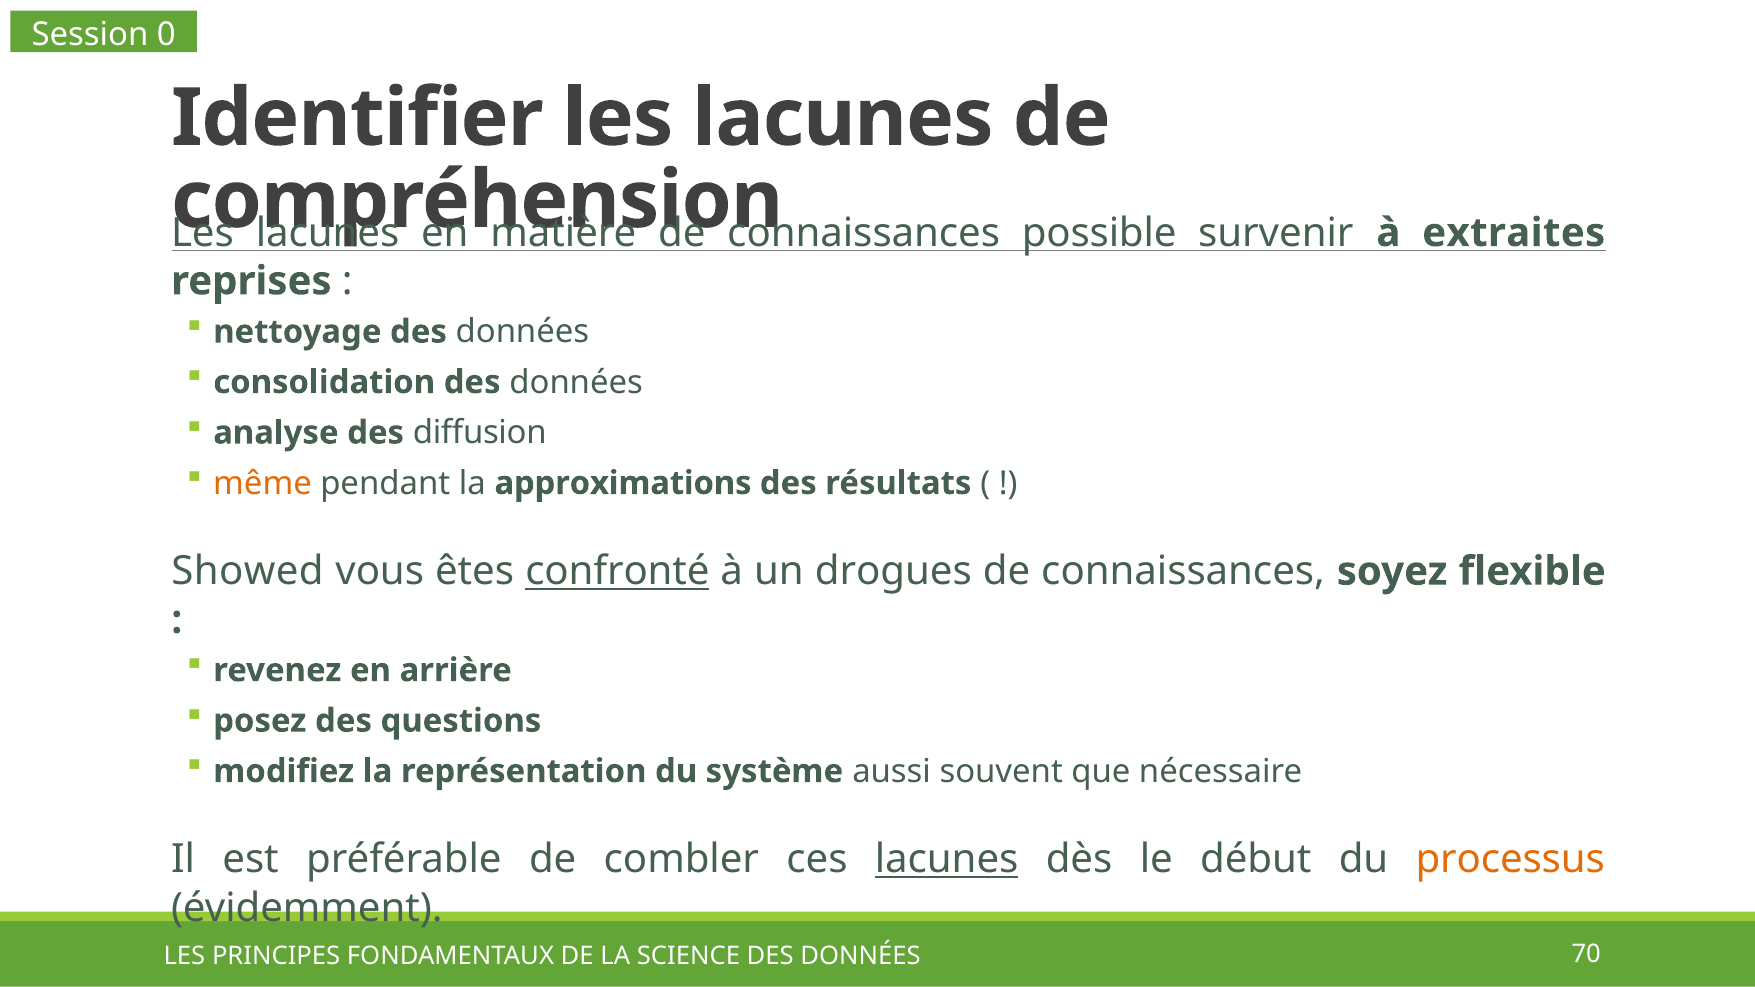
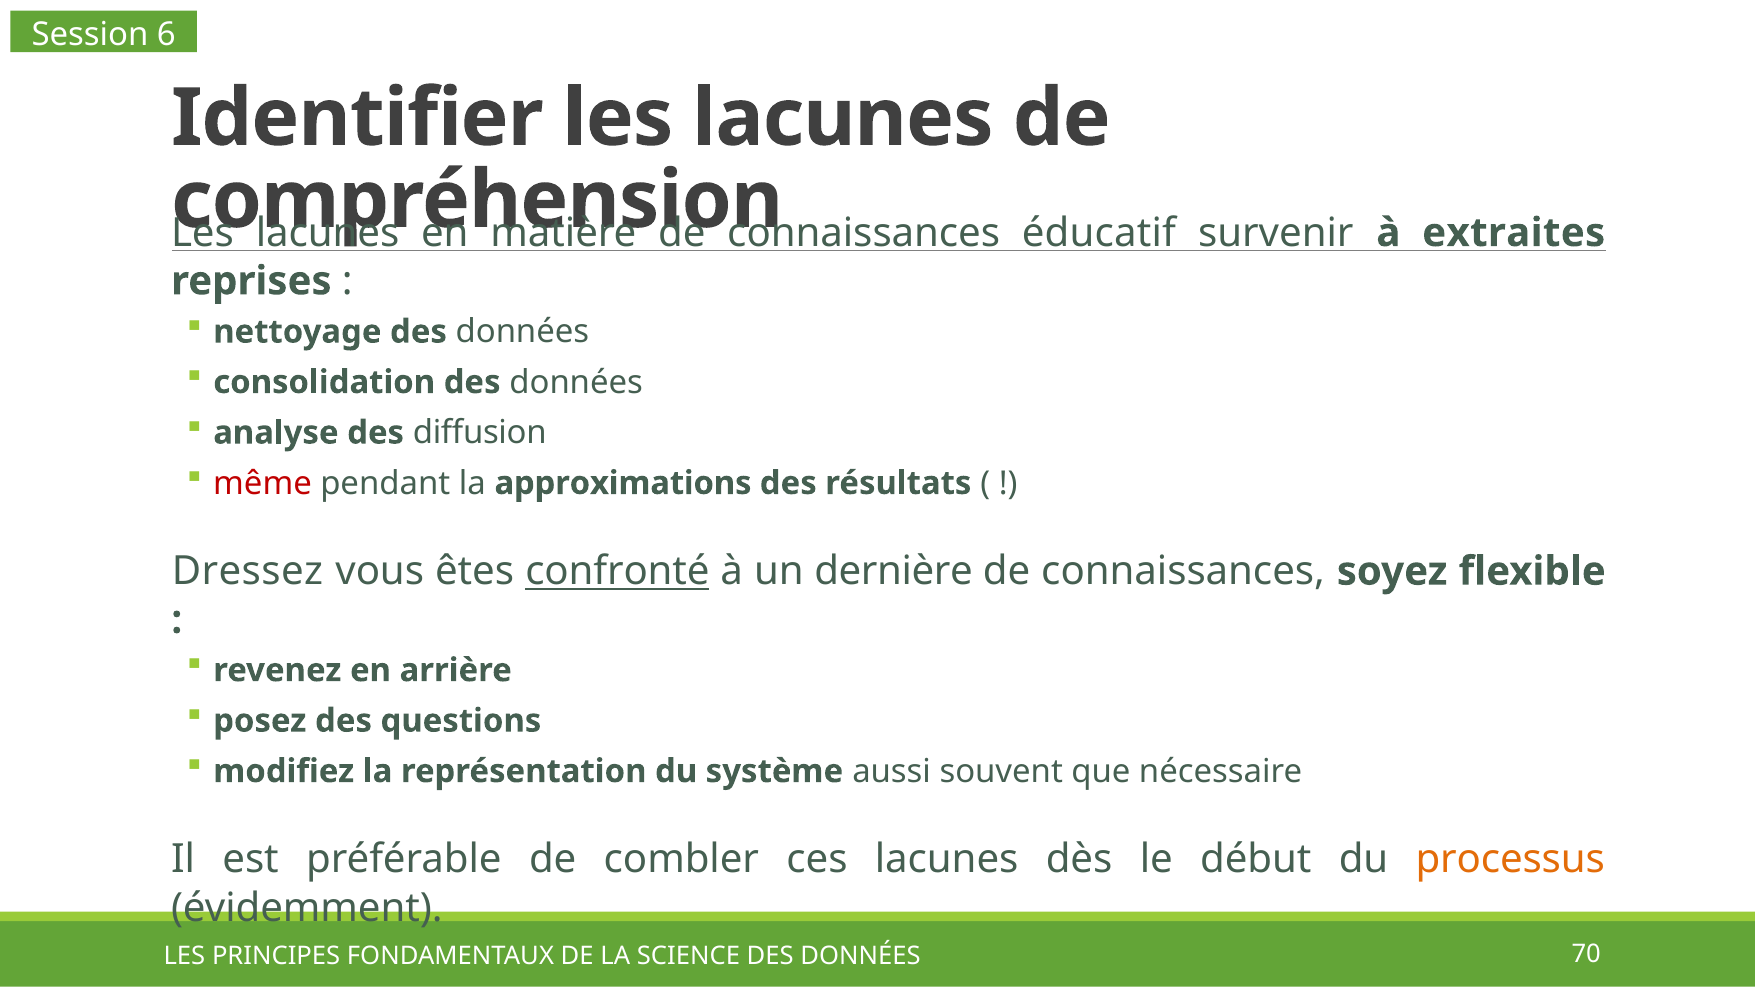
0: 0 -> 6 (166, 35)
possible: possible -> éducatif (1099, 233)
même colour: orange -> red (263, 483)
Showed: Showed -> Dressez (247, 572)
drogues: drogues -> dernière (894, 572)
lacunes underline: present -> none (947, 860)
